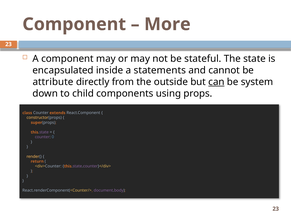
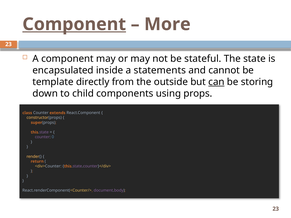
Component underline: none -> present (74, 24)
attribute: attribute -> template (53, 82)
system: system -> storing (257, 82)
